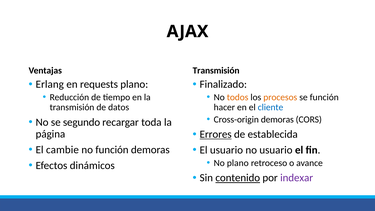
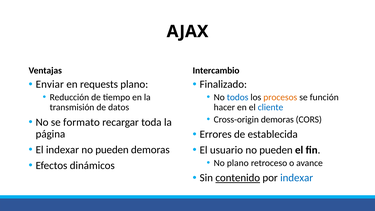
Transmisión: Transmisión -> Intercambio (216, 71)
Erlang: Erlang -> Enviar (50, 84)
todos colour: orange -> blue (238, 97)
segundo: segundo -> formato (81, 122)
Errores underline: present -> none (216, 134)
El cambie: cambie -> indexar (62, 150)
función: función -> pueden (112, 150)
usuario no usuario: usuario -> pueden (276, 150)
indexar colour: purple -> blue (297, 178)
